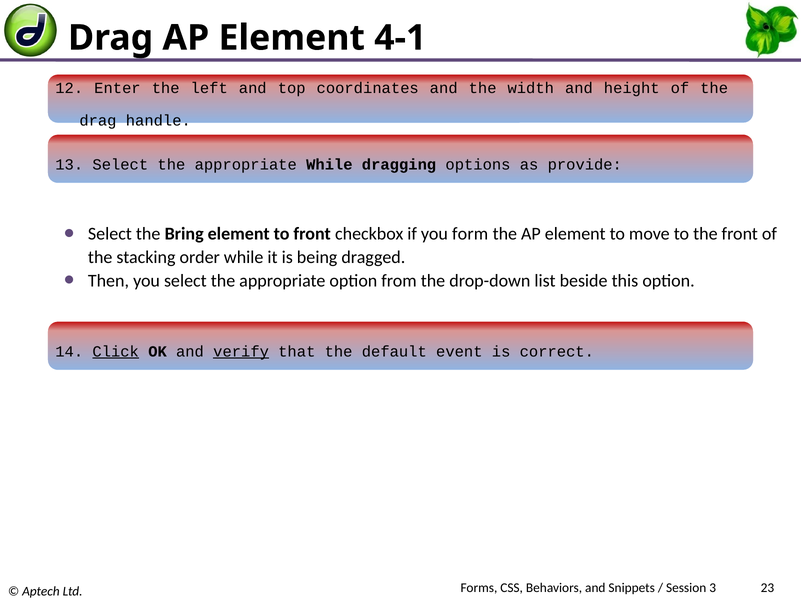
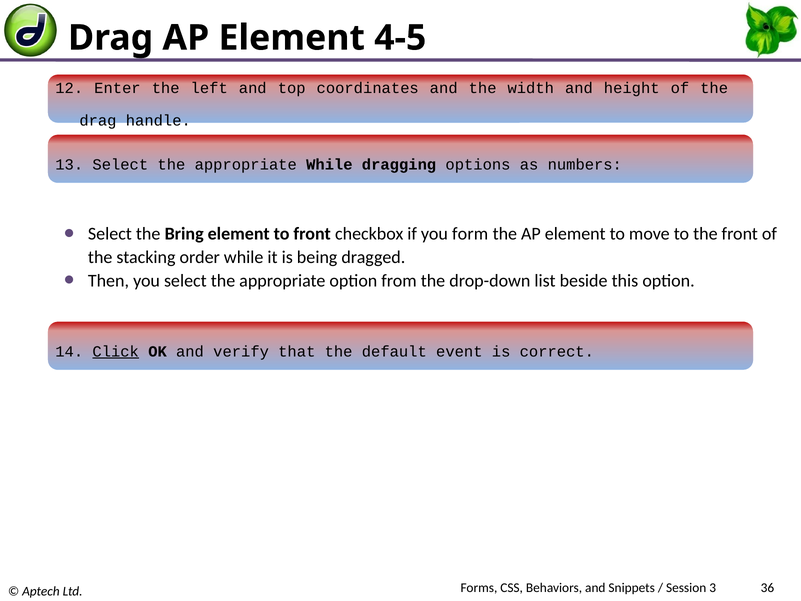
4-1: 4-1 -> 4-5 (400, 38)
provide: provide -> numbers (585, 164)
verify underline: present -> none (241, 351)
23: 23 -> 36 (767, 587)
